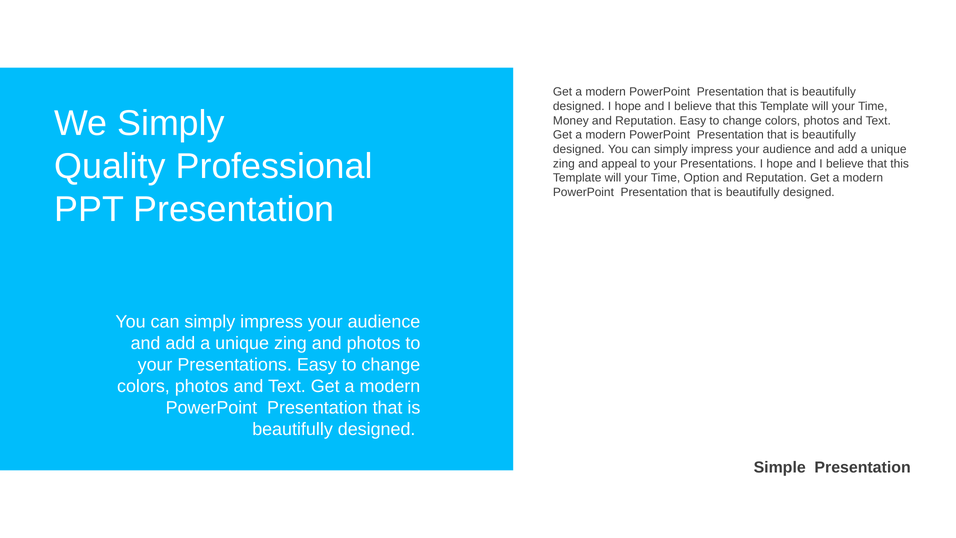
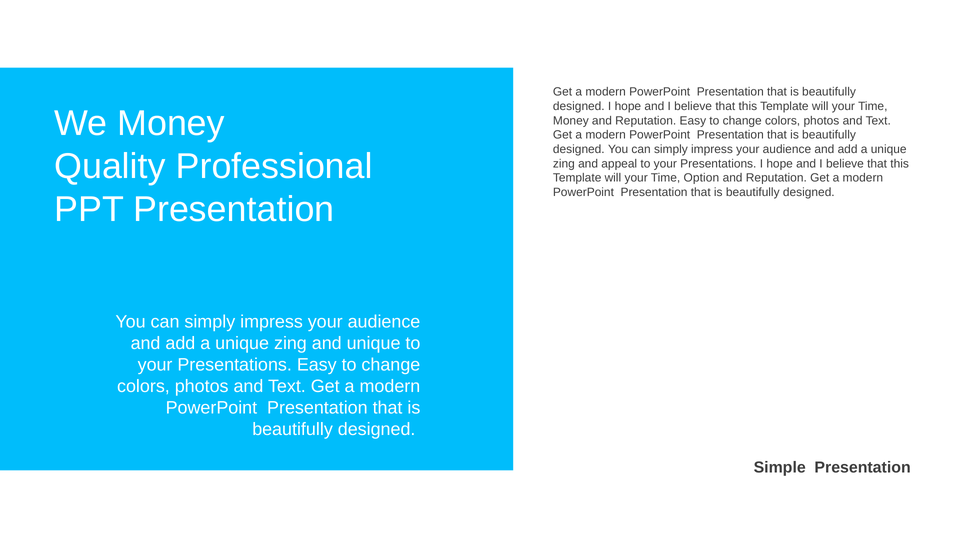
We Simply: Simply -> Money (171, 123)
and photos: photos -> unique (374, 343)
